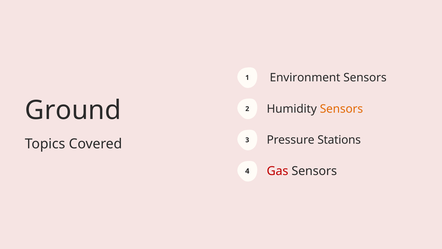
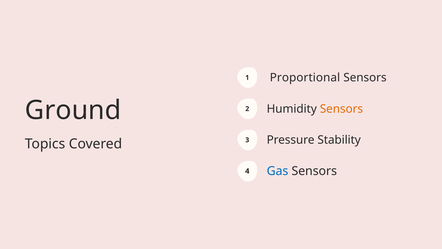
Environment: Environment -> Proportional (305, 78)
Stations: Stations -> Stability (339, 140)
Gas colour: red -> blue (278, 171)
